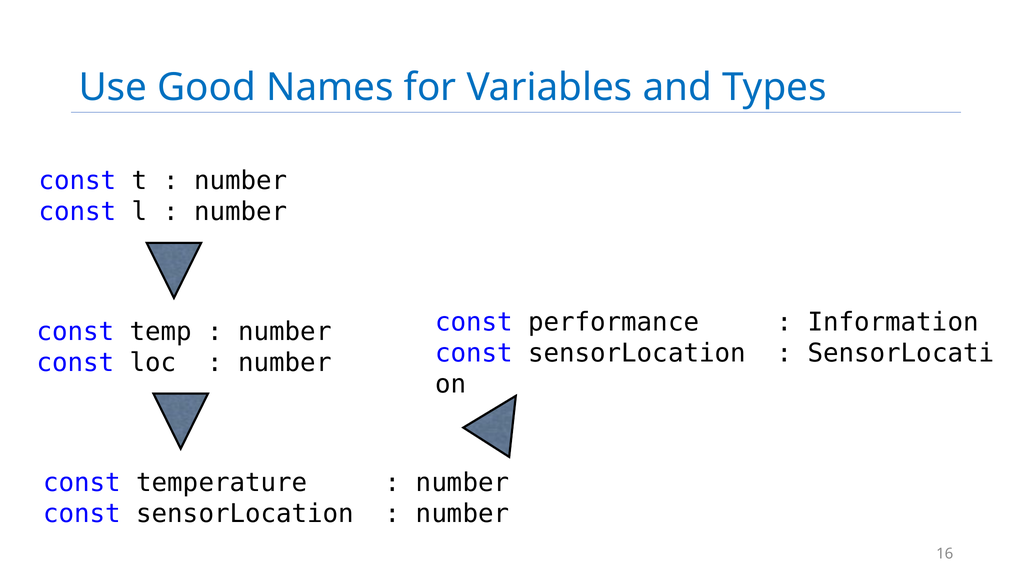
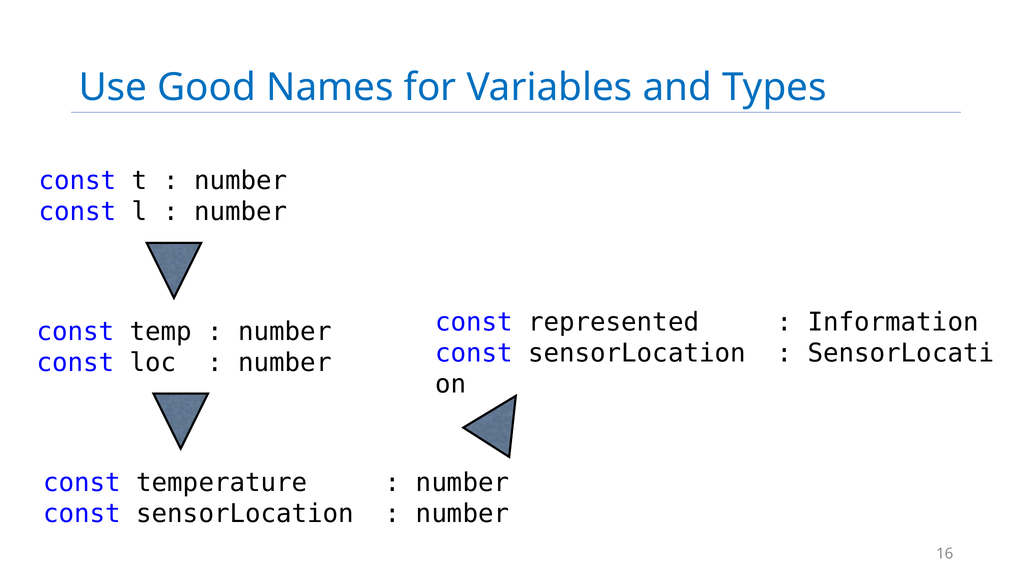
performance: performance -> represented (614, 322)
